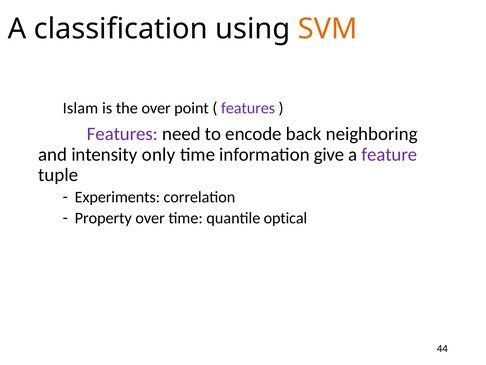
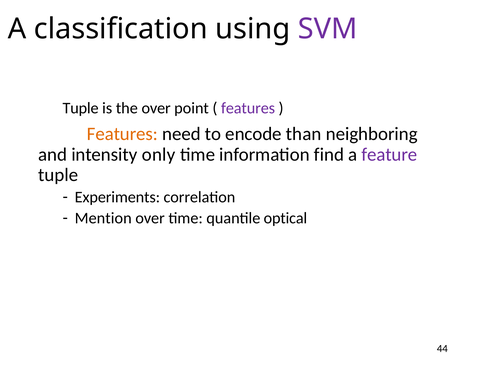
SVM colour: orange -> purple (328, 29)
Islam: Islam -> Tuple (81, 108)
Features colour: purple -> orange (122, 134)
back: back -> than (304, 134)
give: give -> find (329, 154)
Property: Property -> Mention (103, 218)
